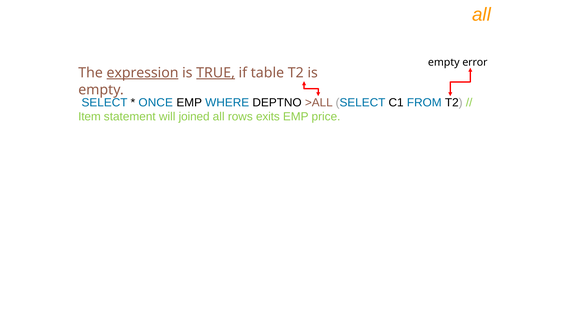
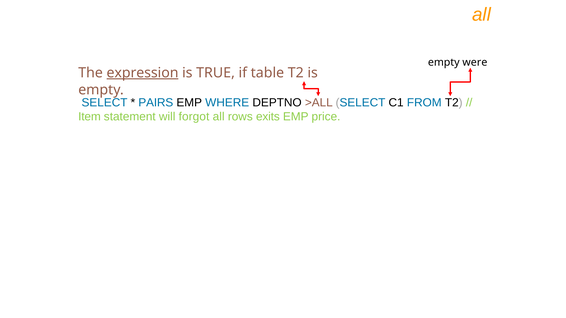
error: error -> were (475, 62)
TRUE underline: present -> none (216, 73)
ONCE: ONCE -> PAIRS (156, 103)
joined: joined -> forgot (194, 117)
